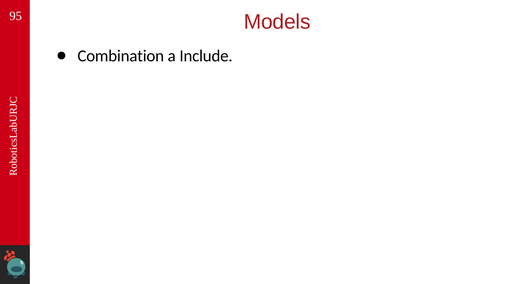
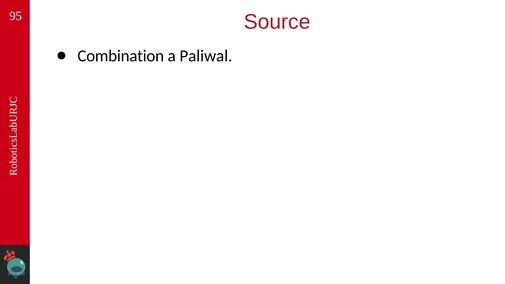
Models: Models -> Source (277, 22)
Include: Include -> Paliwal (206, 56)
